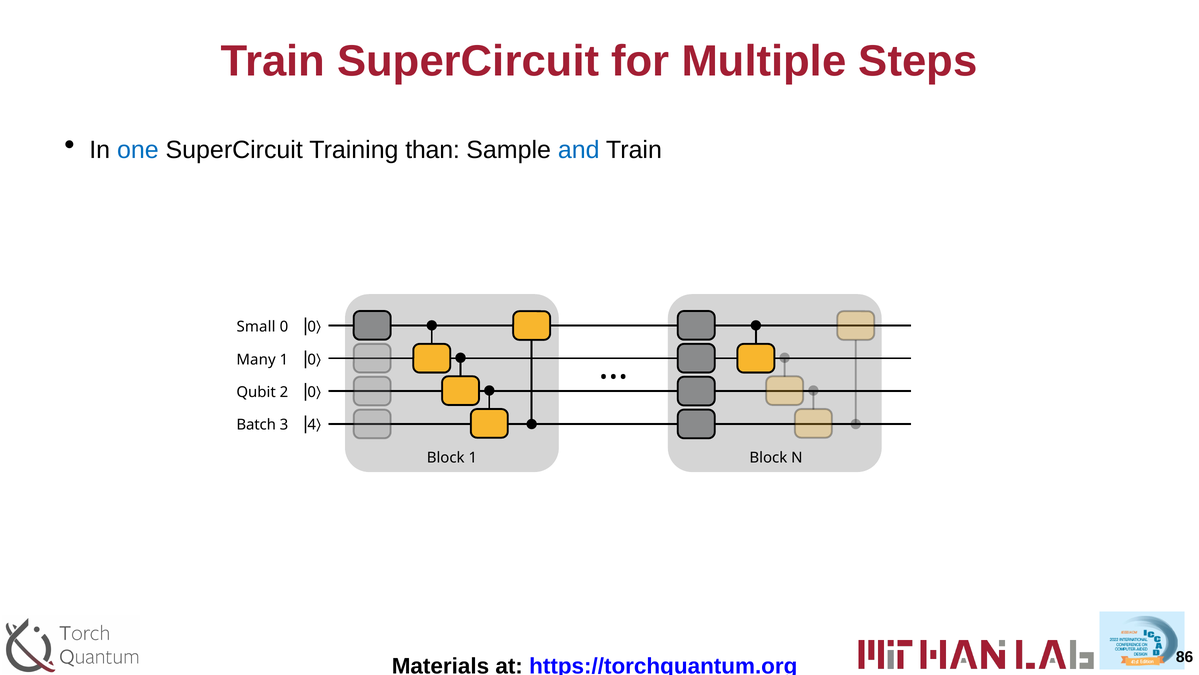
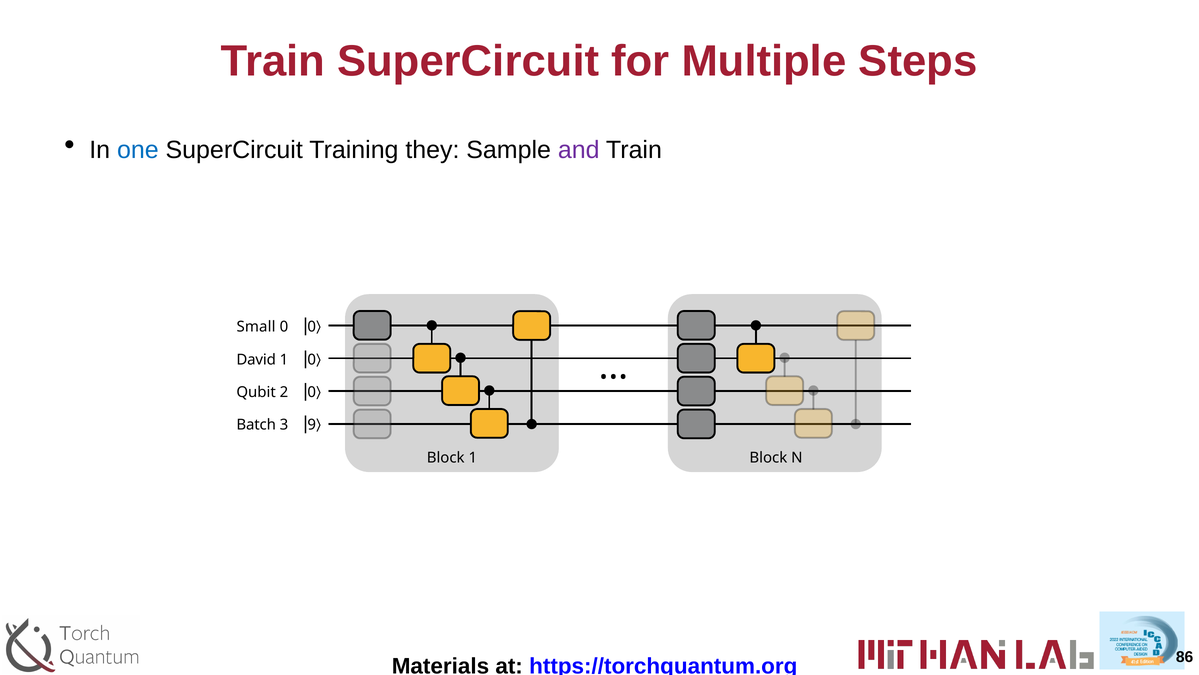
than: than -> they (432, 150)
and colour: blue -> purple (579, 150)
Many: Many -> David (256, 359)
4: 4 -> 9 (312, 424)
